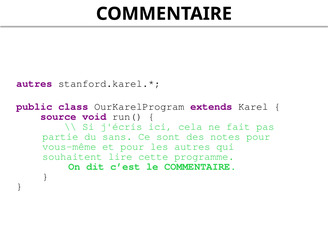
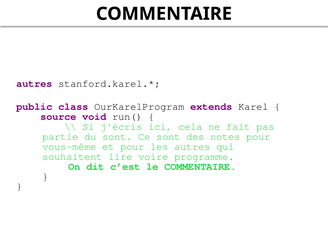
du sans: sans -> sont (117, 137)
cette: cette -> voire (153, 156)
